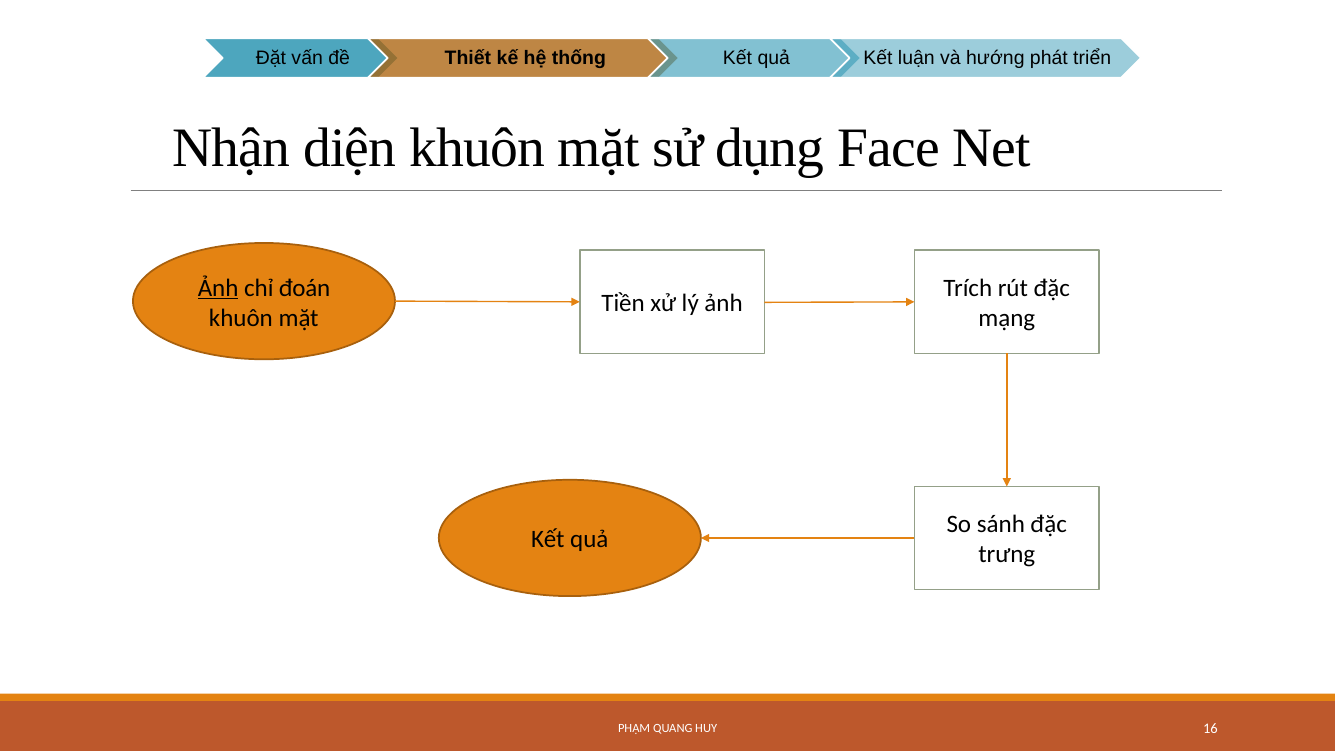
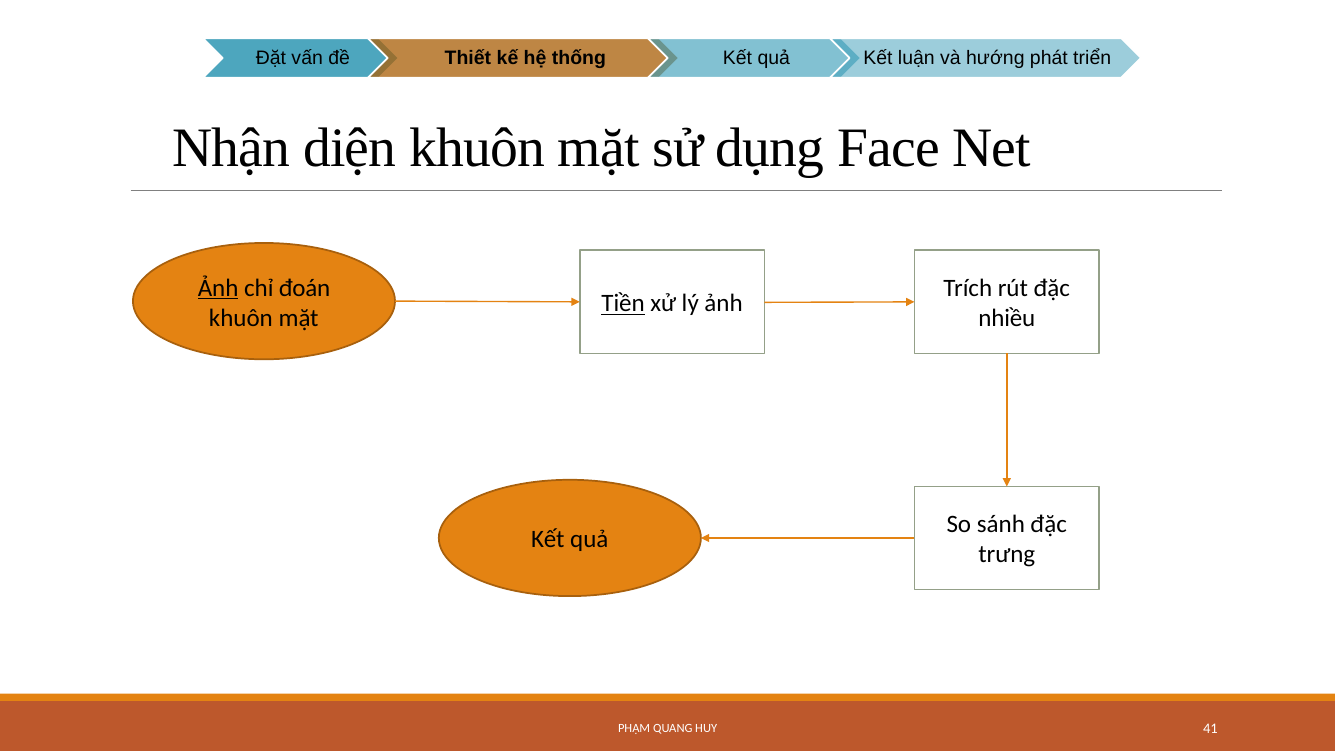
Tiền underline: none -> present (623, 304)
mạng: mạng -> nhiều (1007, 319)
16: 16 -> 41 (1210, 728)
